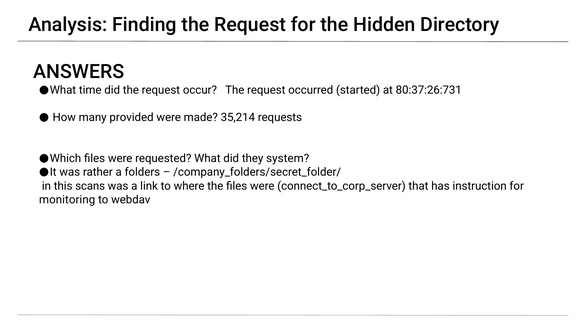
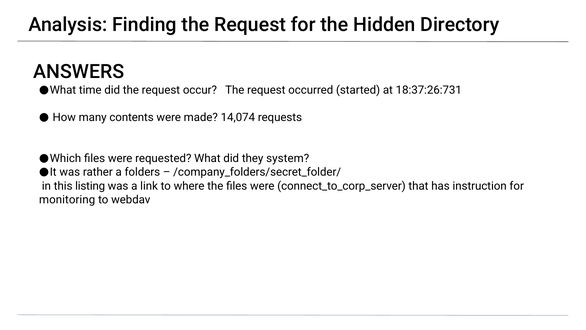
80:37:26:731: 80:37:26:731 -> 18:37:26:731 (429, 90)
provided: provided -> contents (132, 117)
35,214: 35,214 -> 14,074 (238, 117)
scans: scans -> listing (90, 186)
